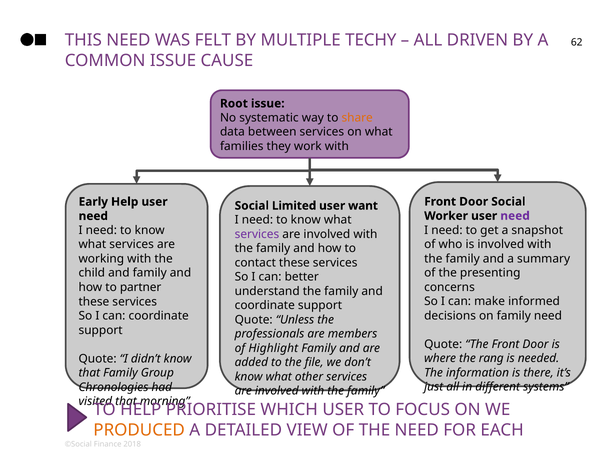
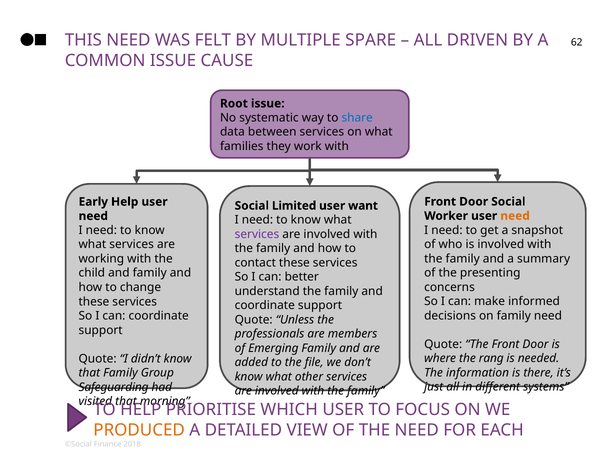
TECHY: TECHY -> SPARE (371, 40)
share colour: orange -> blue (357, 118)
need colour: purple -> orange (515, 216)
partner: partner -> change (141, 287)
Highlight: Highlight -> Emerging (273, 348)
Chronologies: Chronologies -> Safeguarding (114, 387)
